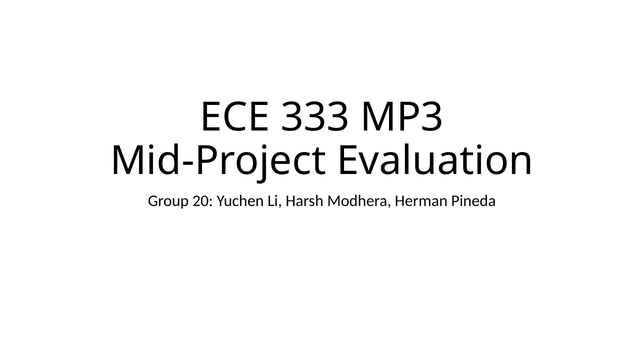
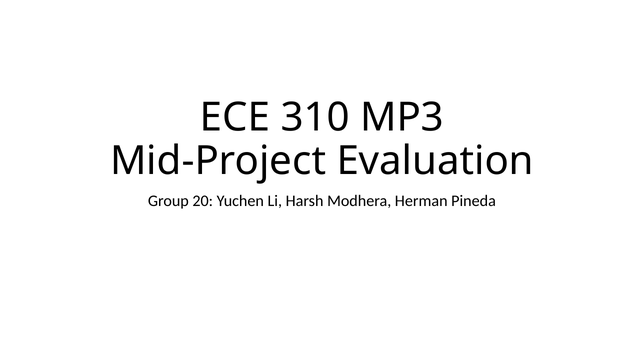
333: 333 -> 310 (315, 118)
